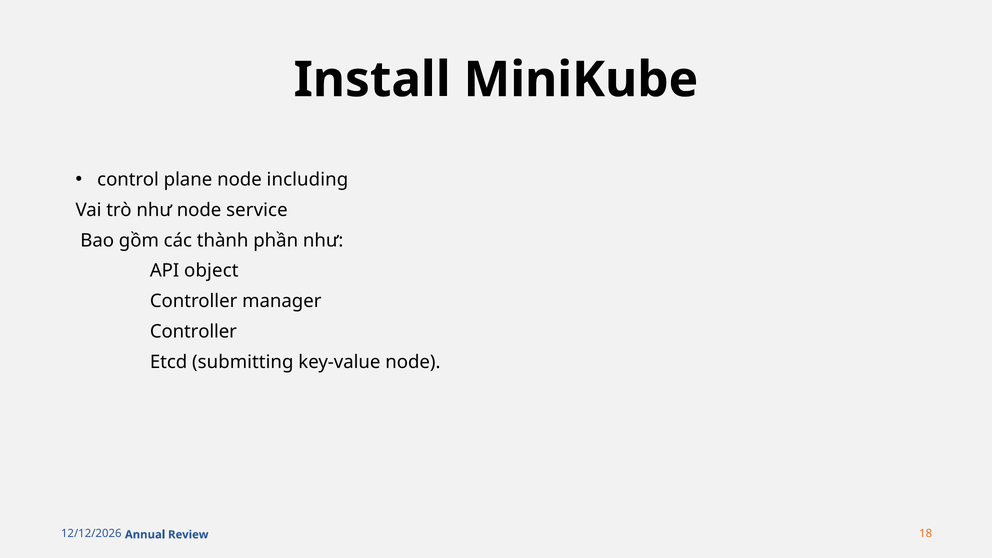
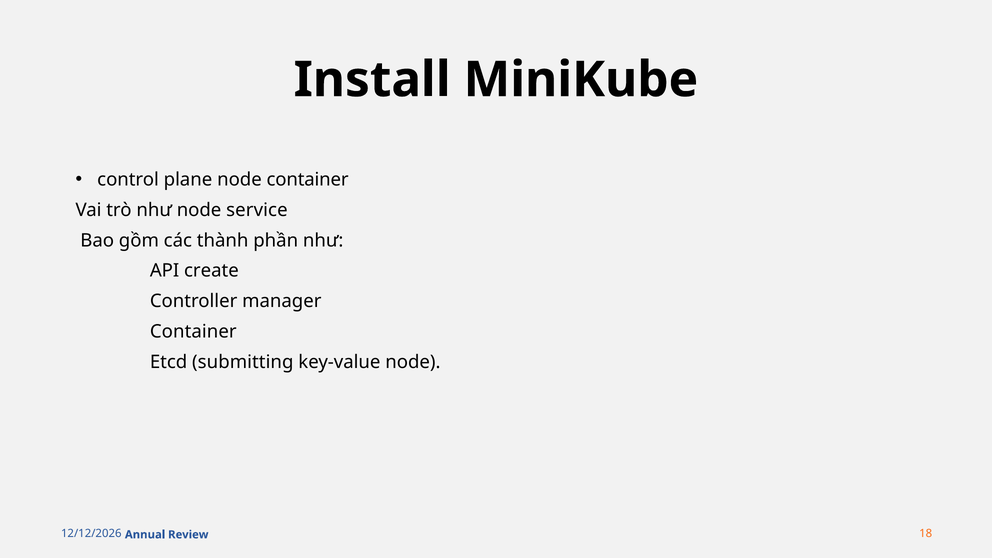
node including: including -> container (308, 180)
object: object -> create (211, 271)
Controller: Controller -> Container (193, 332)
